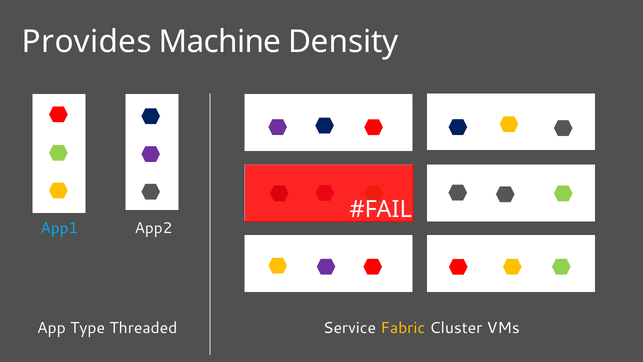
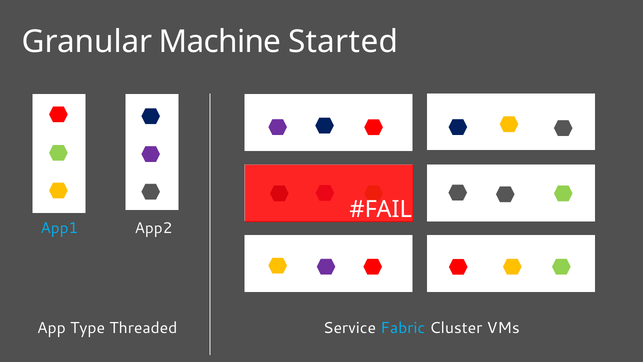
Provides: Provides -> Granular (87, 42)
Density: Density -> Started (343, 42)
Fabric colour: yellow -> light blue (403, 328)
